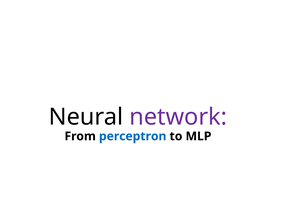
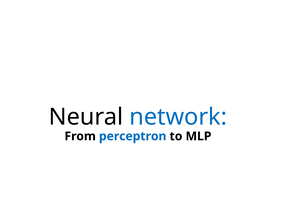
network colour: purple -> blue (178, 117)
